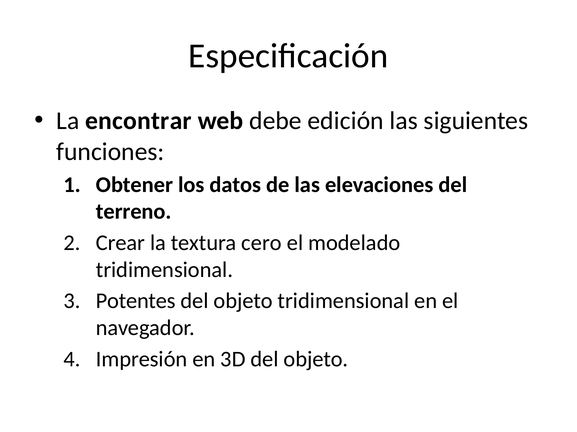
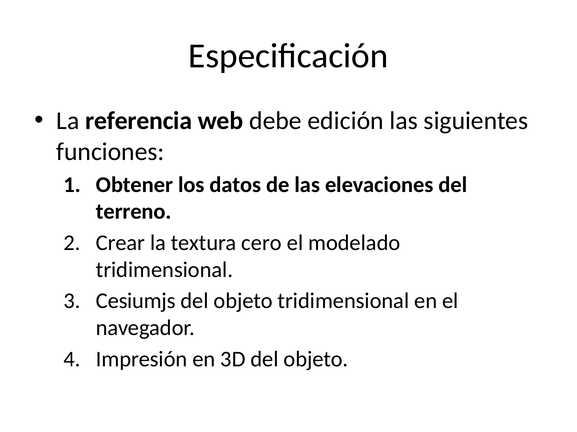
encontrar: encontrar -> referencia (139, 121)
Potentes: Potentes -> Cesiumjs (136, 301)
